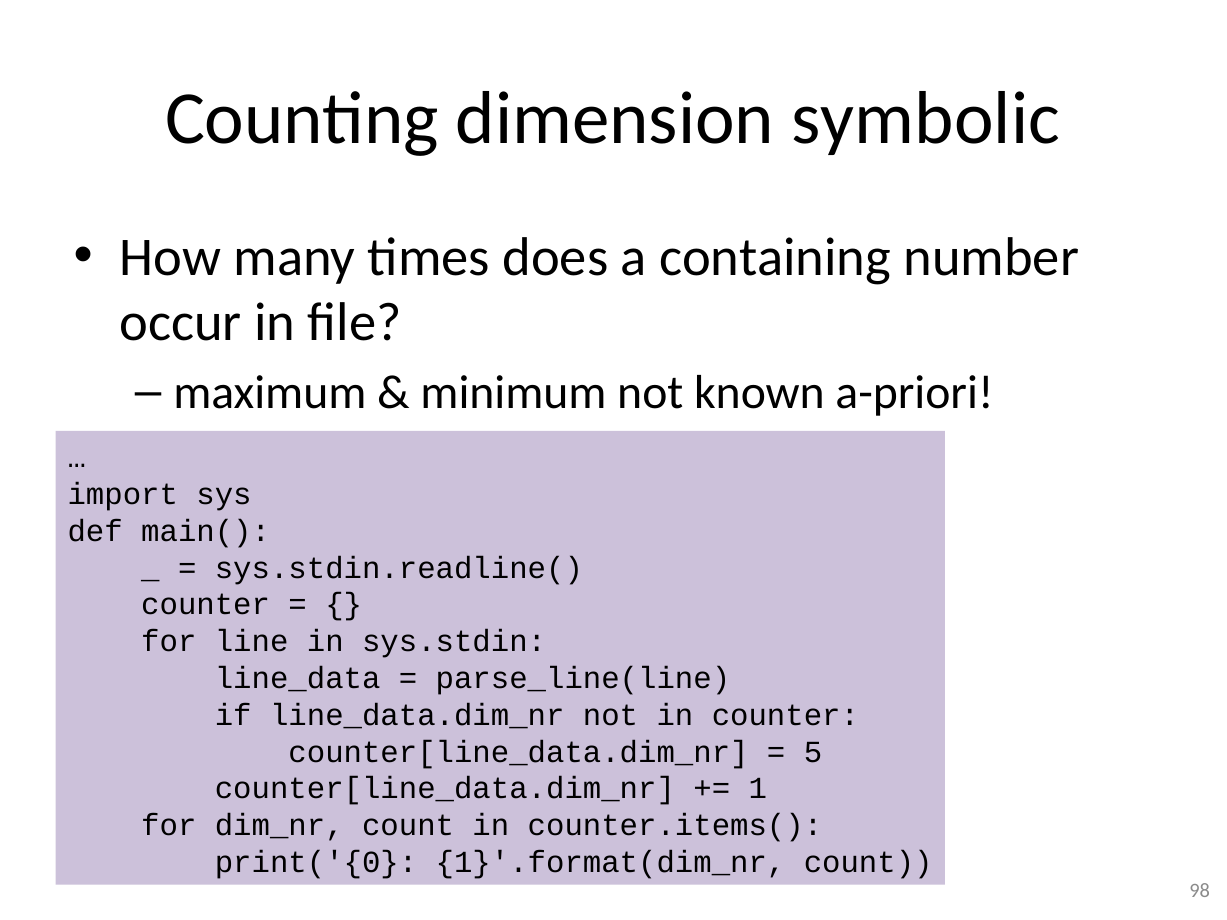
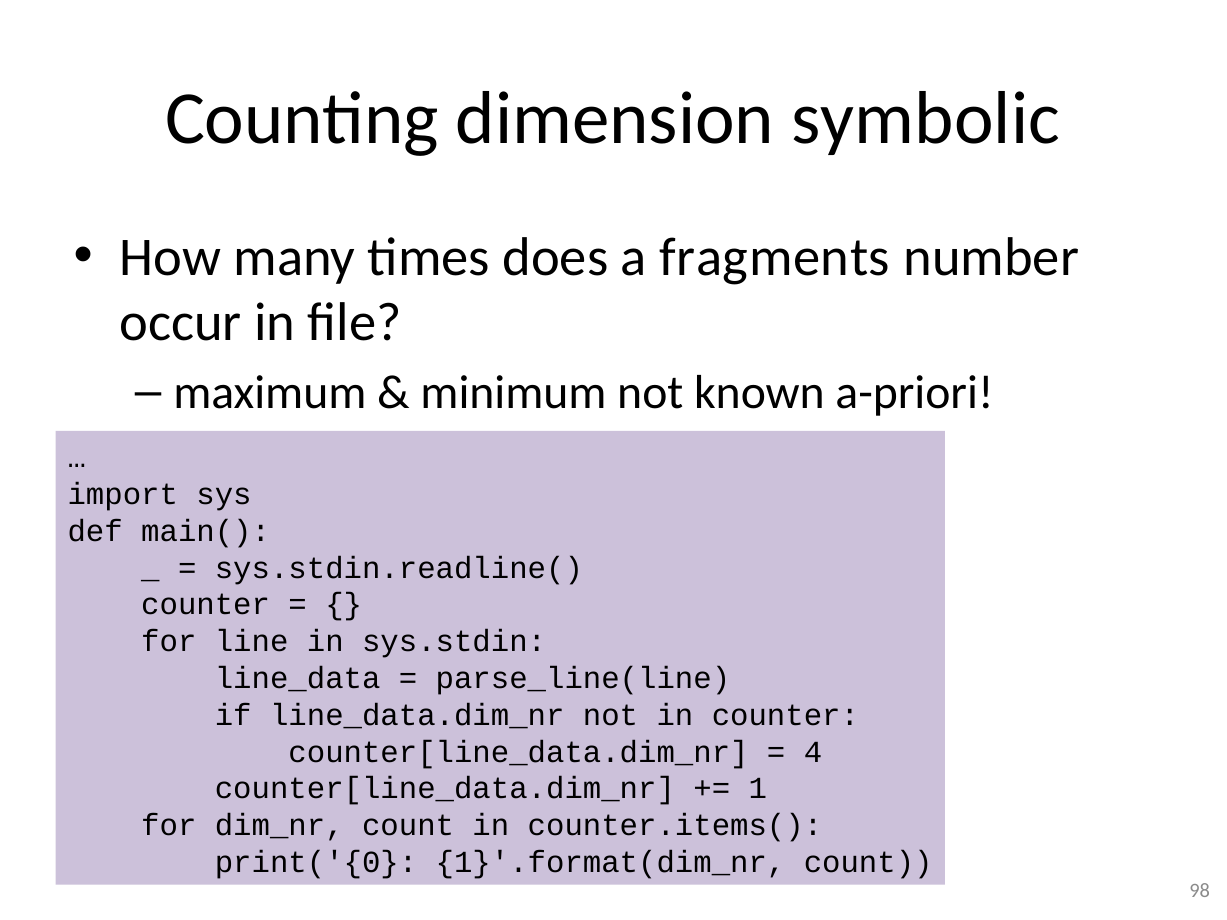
containing: containing -> fragments (775, 257)
5: 5 -> 4 (813, 752)
